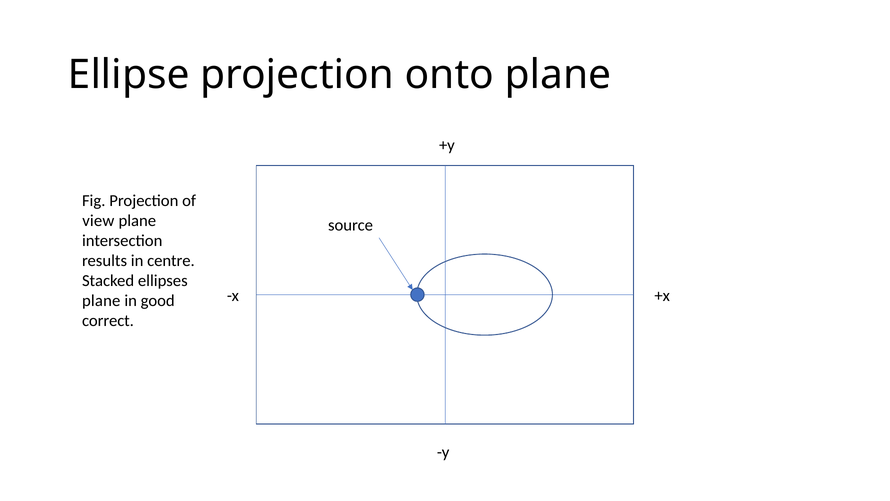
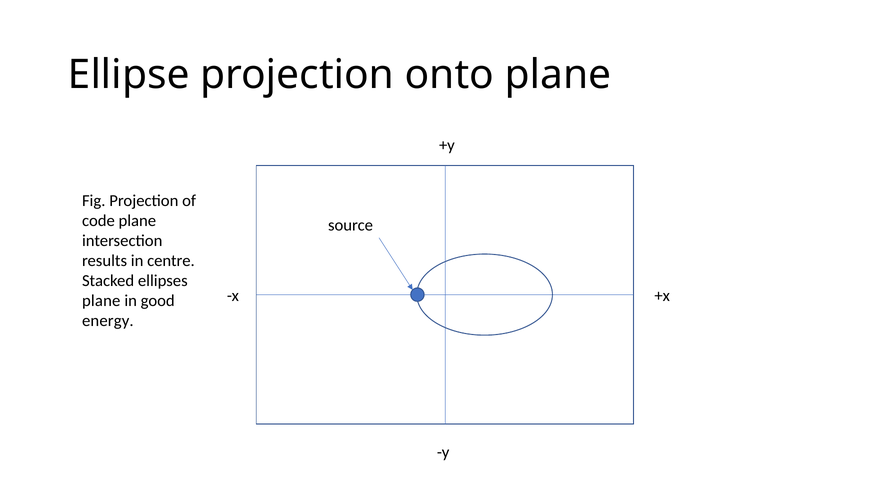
view: view -> code (98, 220)
correct: correct -> energy (108, 321)
